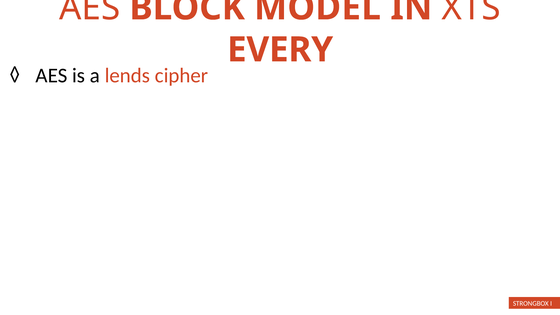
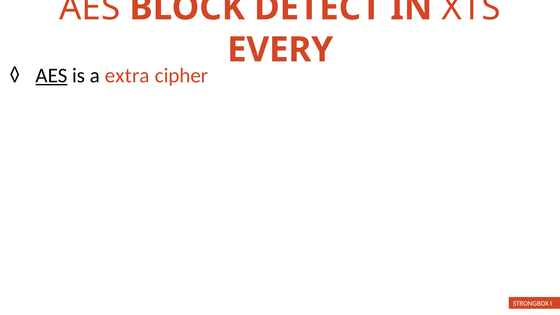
MODEL: MODEL -> DETECT (318, 8)
AES underline: none -> present (52, 76)
lends: lends -> extra (127, 76)
